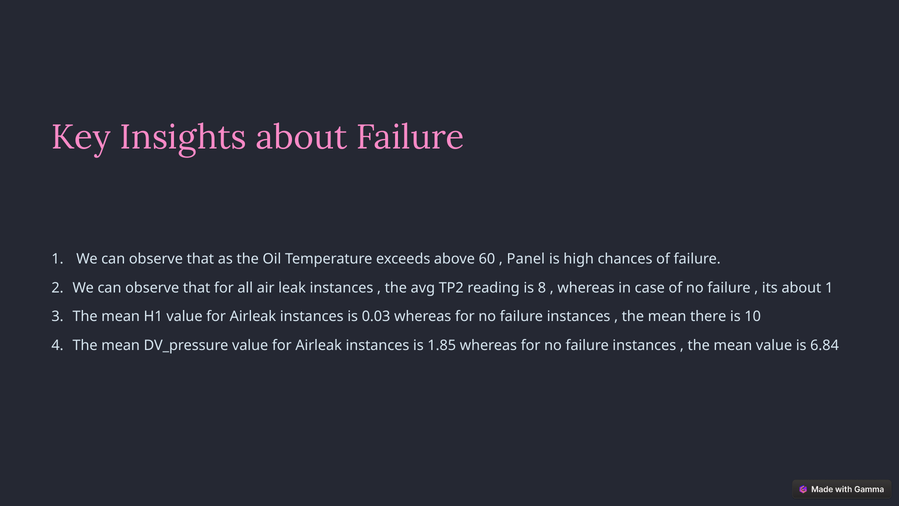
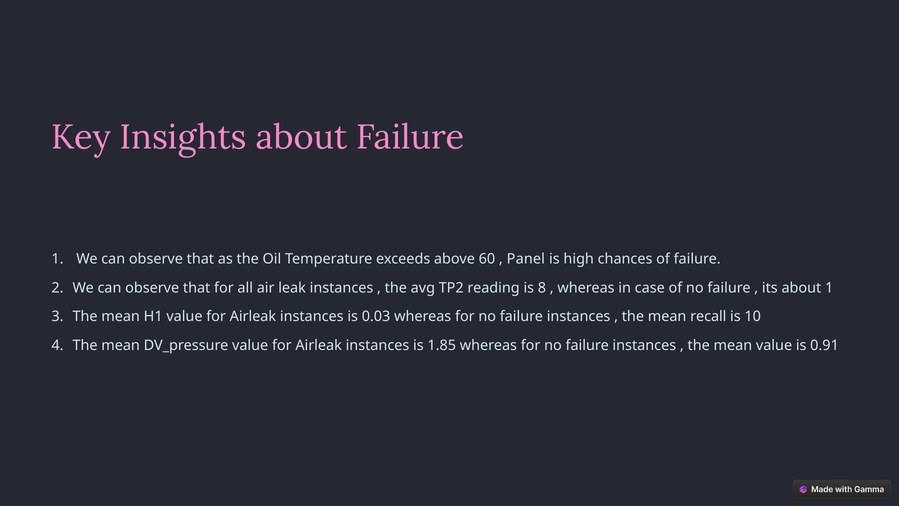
there: there -> recall (708, 316)
6.84: 6.84 -> 0.91 (825, 345)
